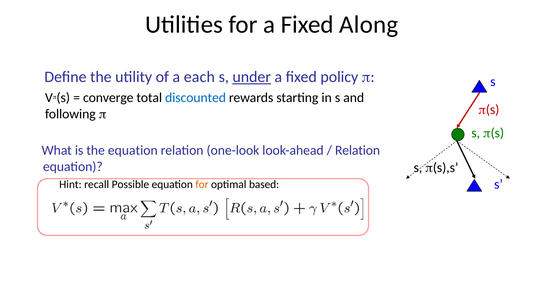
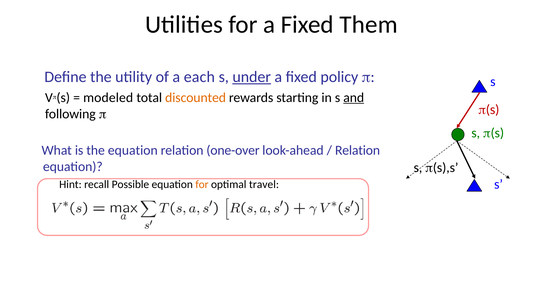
Along: Along -> Them (369, 25)
converge: converge -> modeled (108, 98)
discounted colour: blue -> orange (196, 98)
and underline: none -> present (354, 98)
one-look: one-look -> one-over (233, 150)
based: based -> travel (264, 185)
